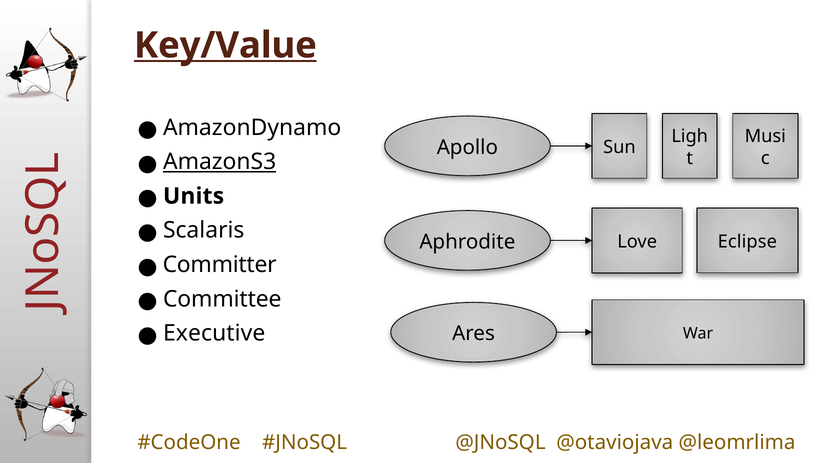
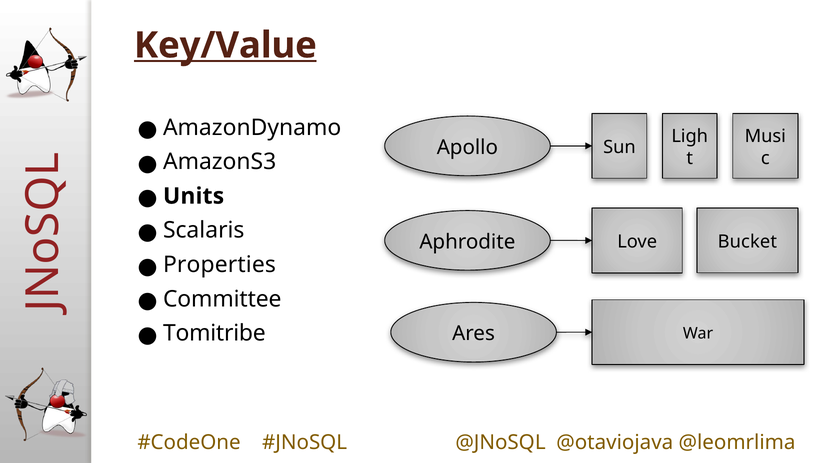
AmazonS3 underline: present -> none (220, 162)
Eclipse: Eclipse -> Bucket (747, 242)
Committer: Committer -> Properties (219, 265)
Executive: Executive -> Tomitribe (214, 333)
